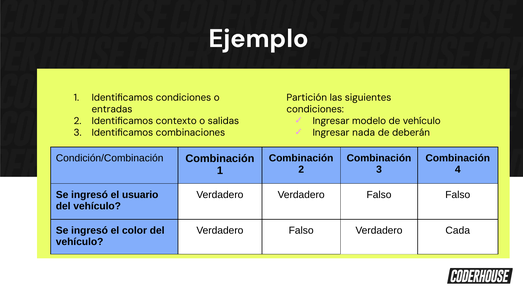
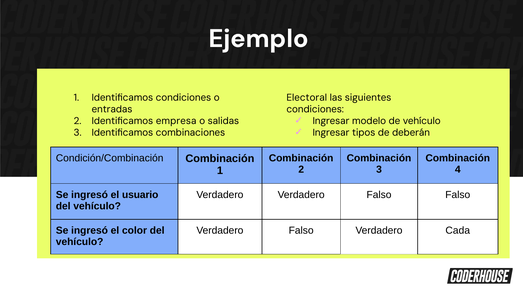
Partición: Partición -> Electoral (307, 98)
contexto: contexto -> empresa (176, 121)
nada: nada -> tipos (364, 133)
